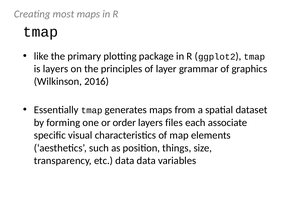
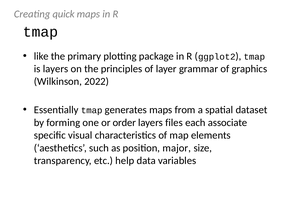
most: most -> quick (64, 14)
2016: 2016 -> 2022 (97, 82)
things: things -> major (177, 148)
etc data: data -> help (125, 161)
